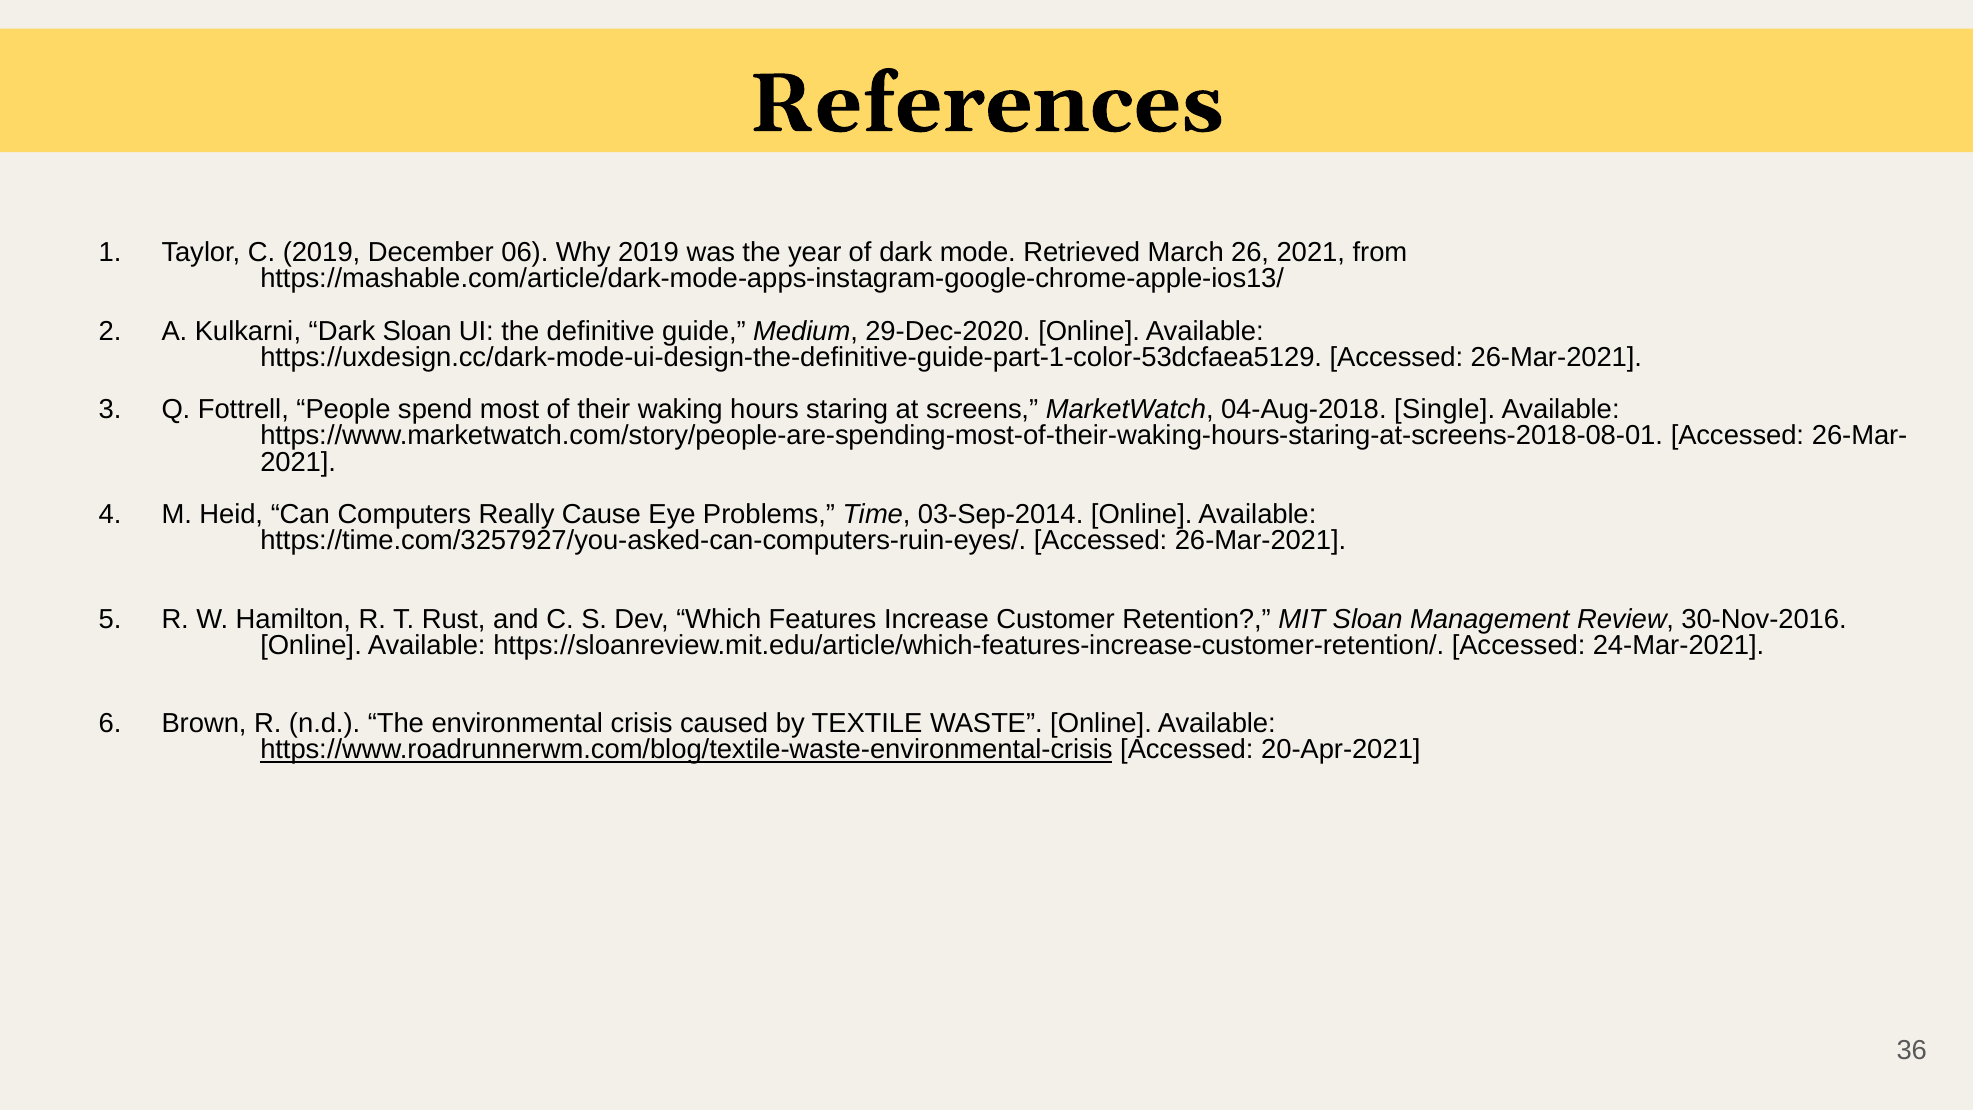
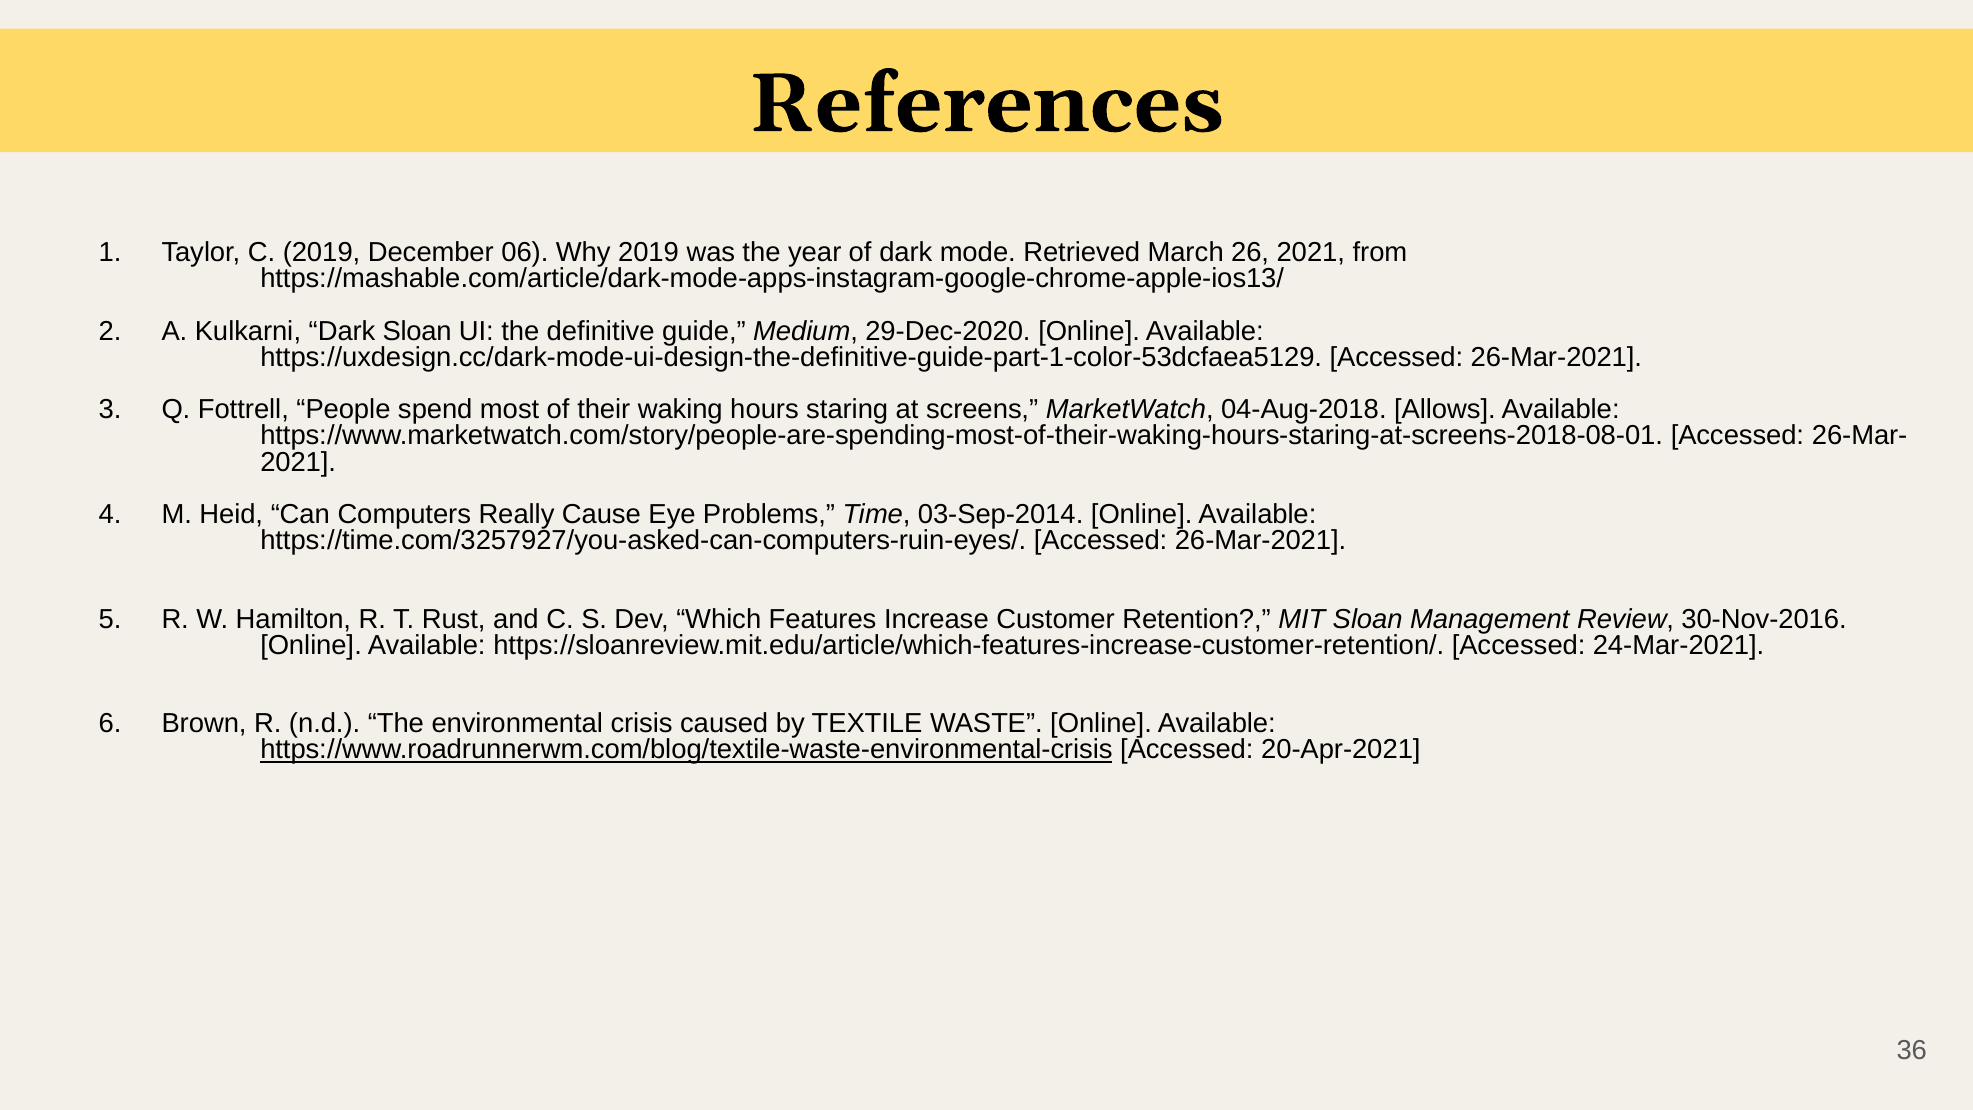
Single: Single -> Allows (1445, 410)
